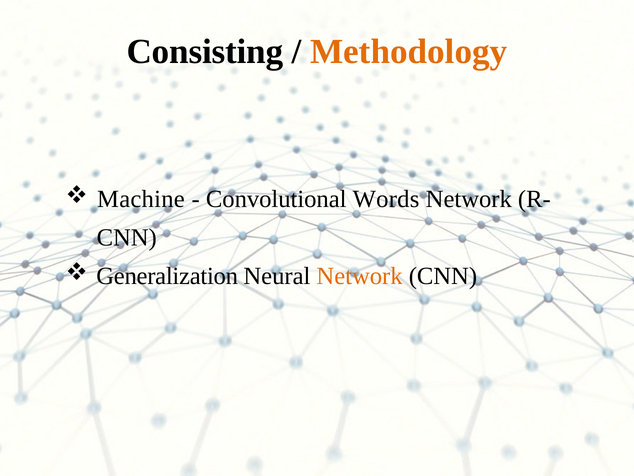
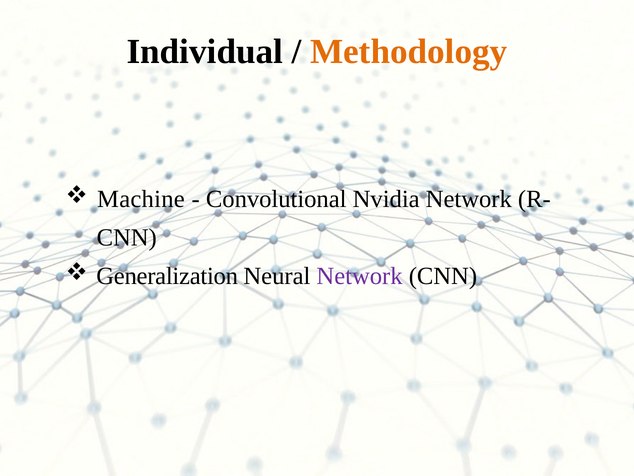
Consisting: Consisting -> Individual (205, 52)
Words: Words -> Nvidia (386, 199)
Network colour: orange -> purple (360, 276)
